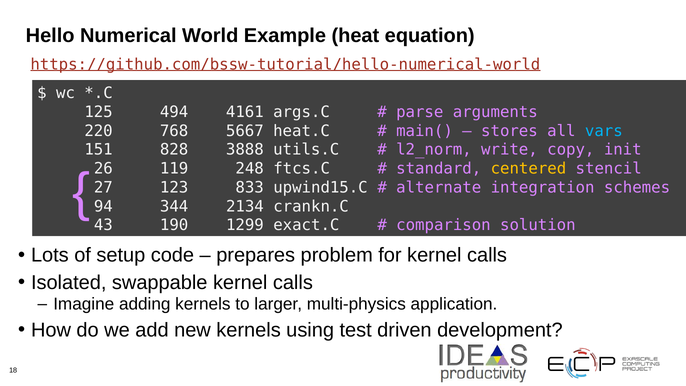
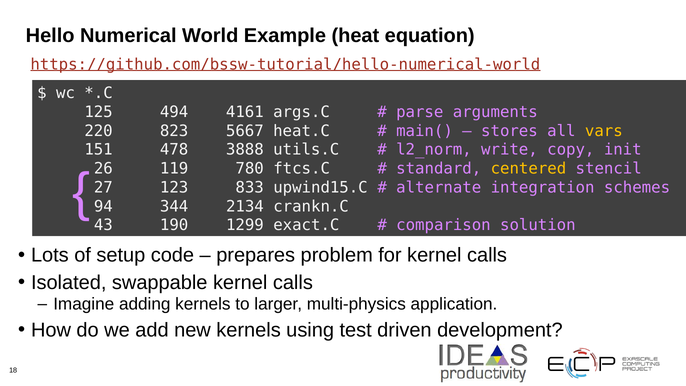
768: 768 -> 823 (174, 131)
vars colour: light blue -> yellow (604, 131)
828: 828 -> 478 (174, 150)
248: 248 -> 780 (250, 169)
